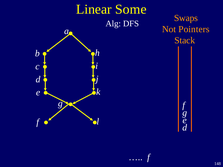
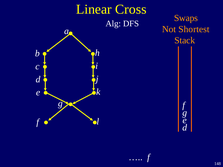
Some: Some -> Cross (131, 9)
Pointers: Pointers -> Shortest (194, 29)
